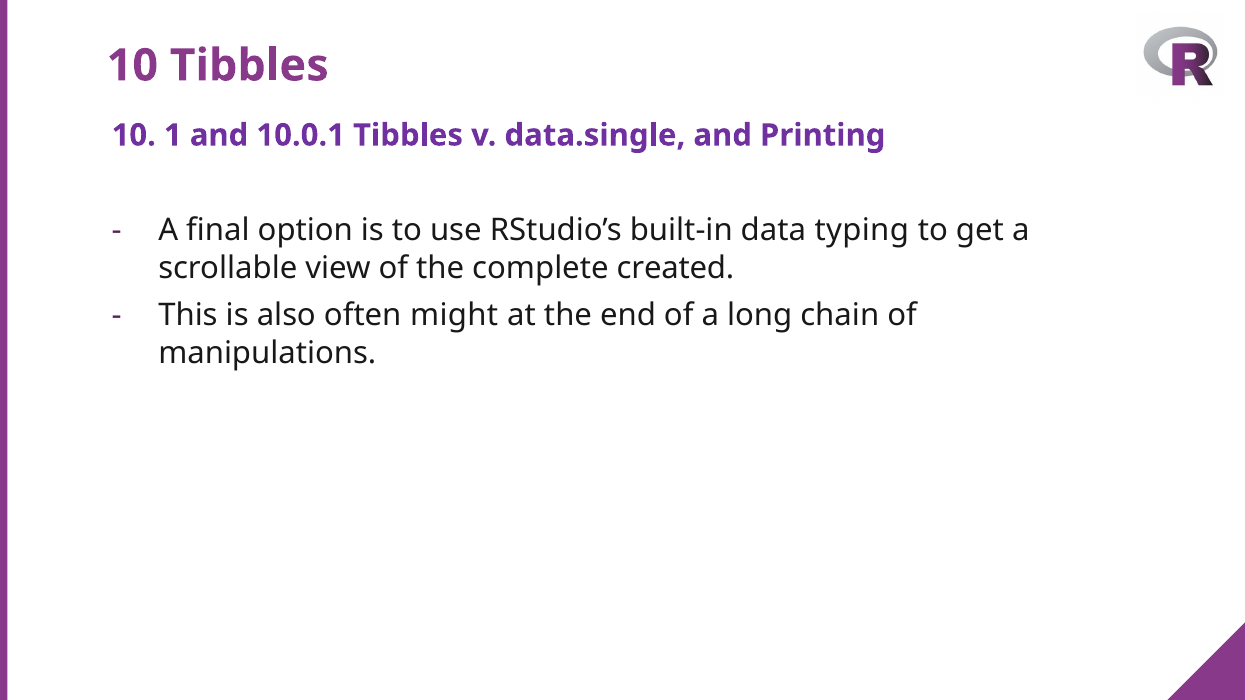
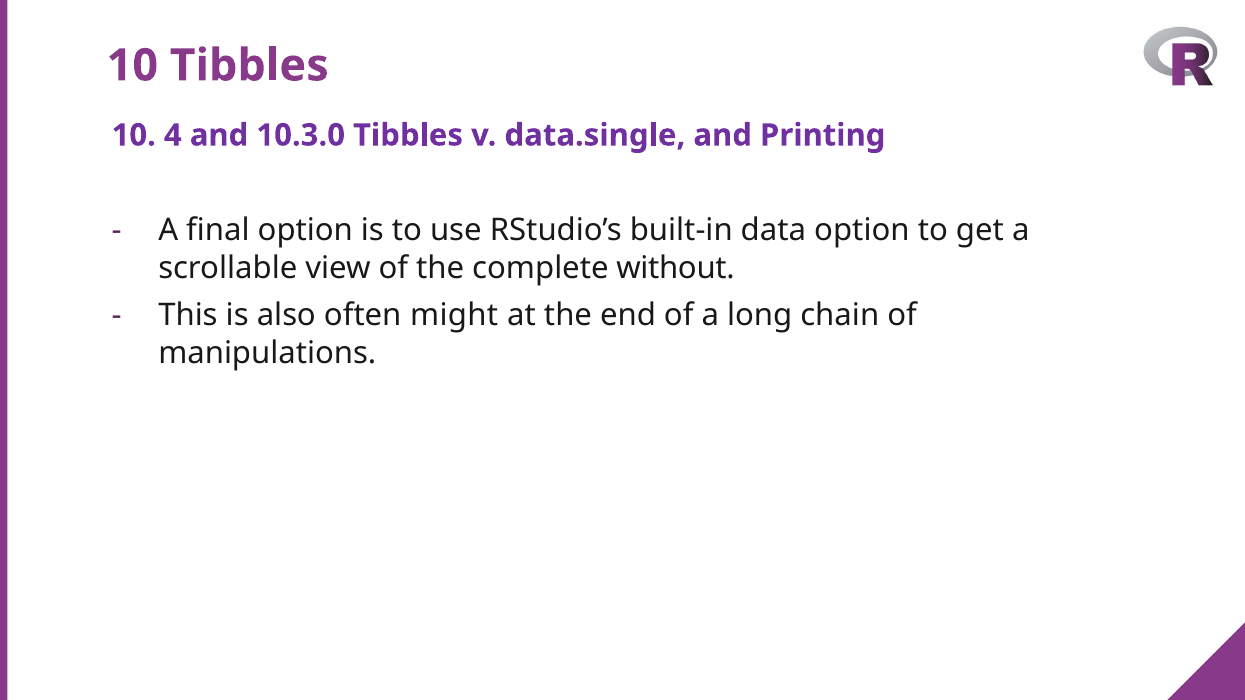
1: 1 -> 4 (173, 135)
10.0.1: 10.0.1 -> 10.3.0 (301, 135)
data typing: typing -> option (862, 231)
created: created -> without (675, 268)
